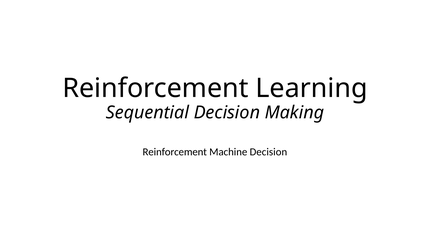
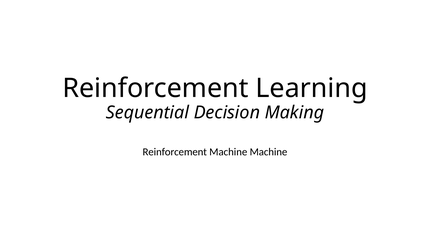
Machine Decision: Decision -> Machine (269, 152)
